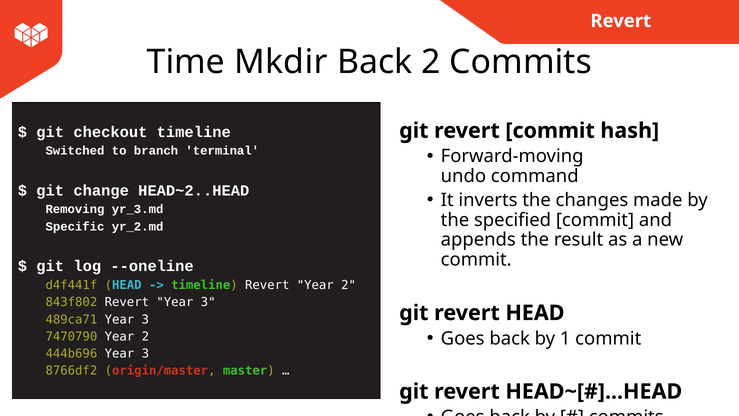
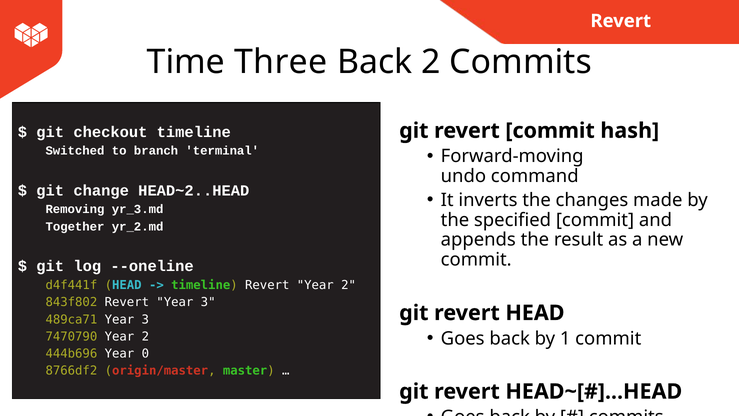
Mkdir: Mkdir -> Three (281, 62)
Specific: Specific -> Together (75, 226)
444b696 Year 3: 3 -> 0 (145, 353)
